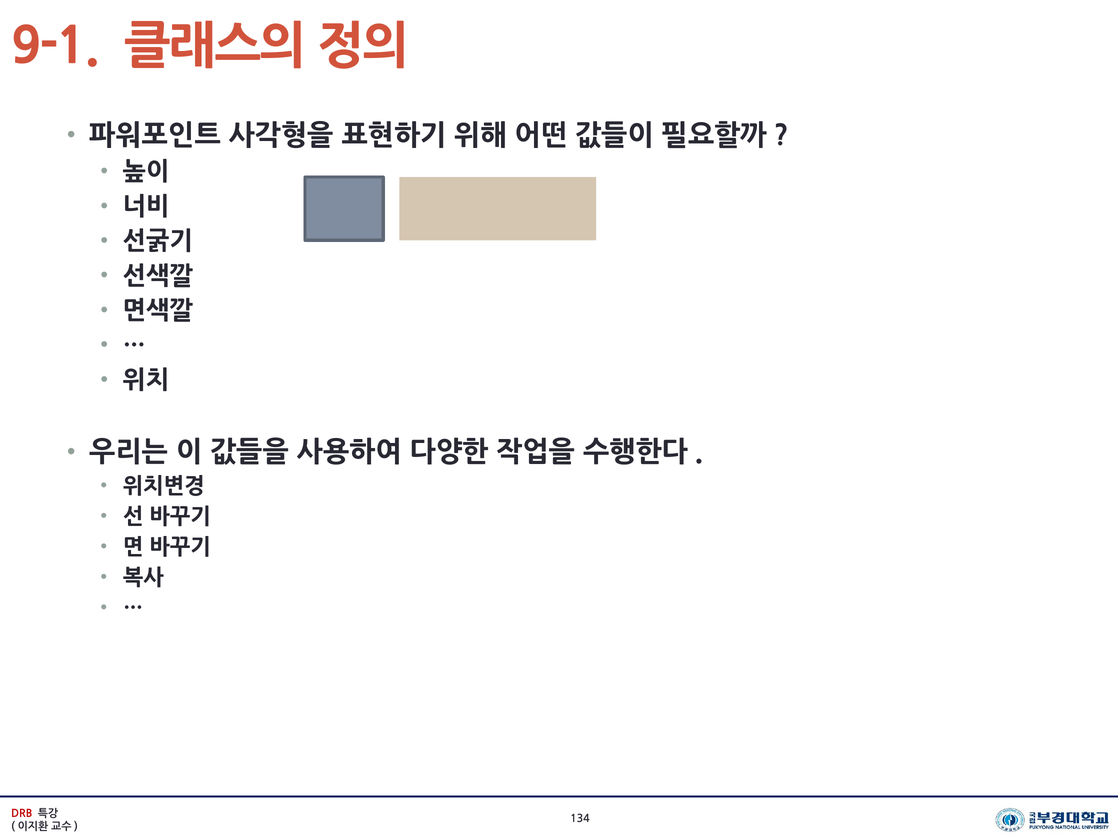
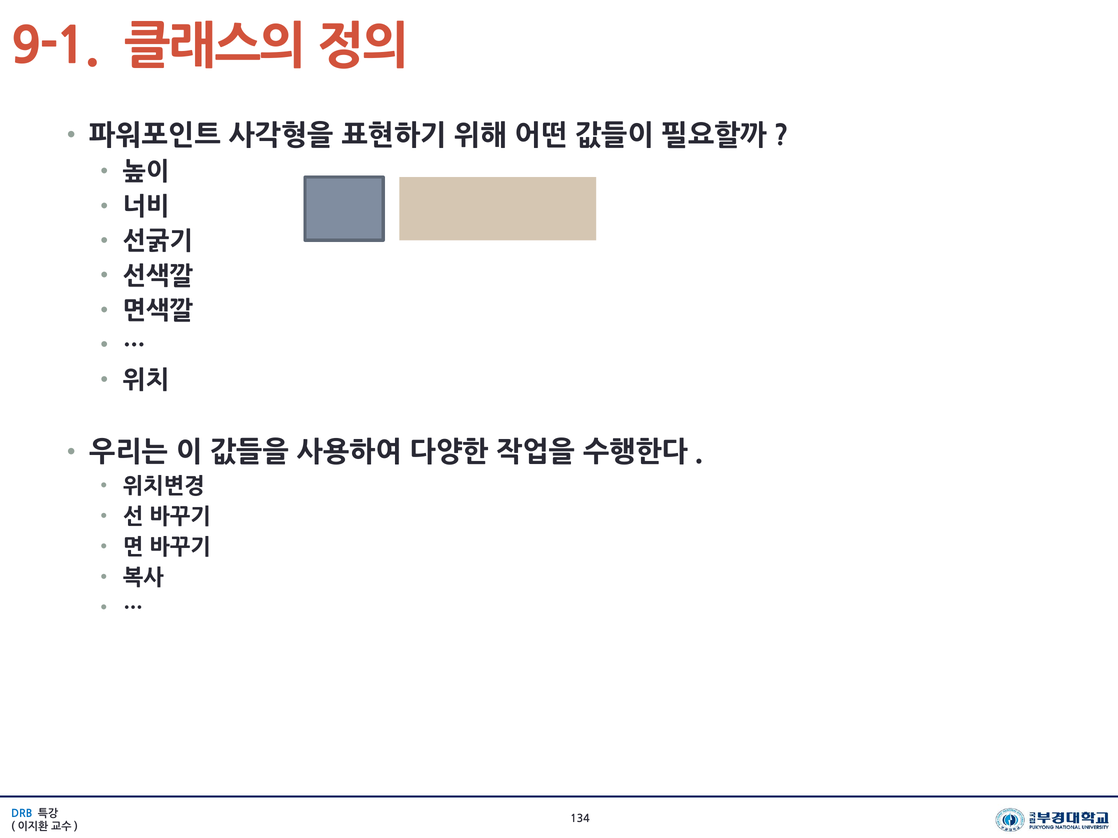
DRB colour: red -> blue (22, 814)
